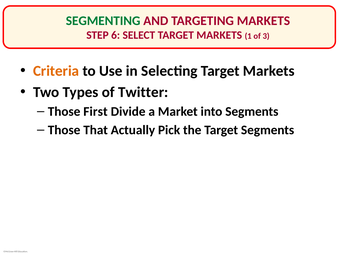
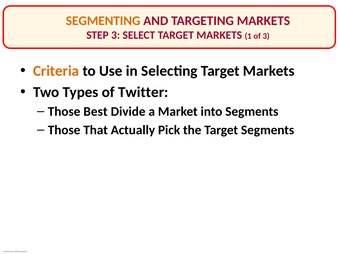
SEGMENTING colour: green -> orange (103, 21)
STEP 6: 6 -> 3 (116, 35)
First: First -> Best (96, 112)
